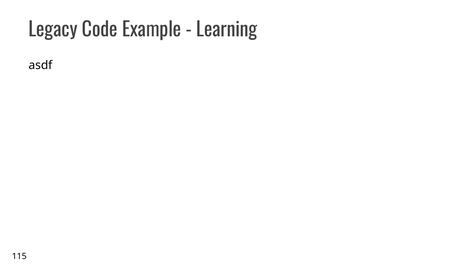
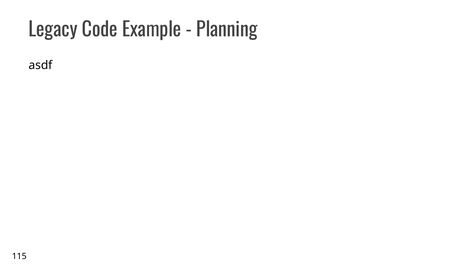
Learning: Learning -> Planning (227, 30)
